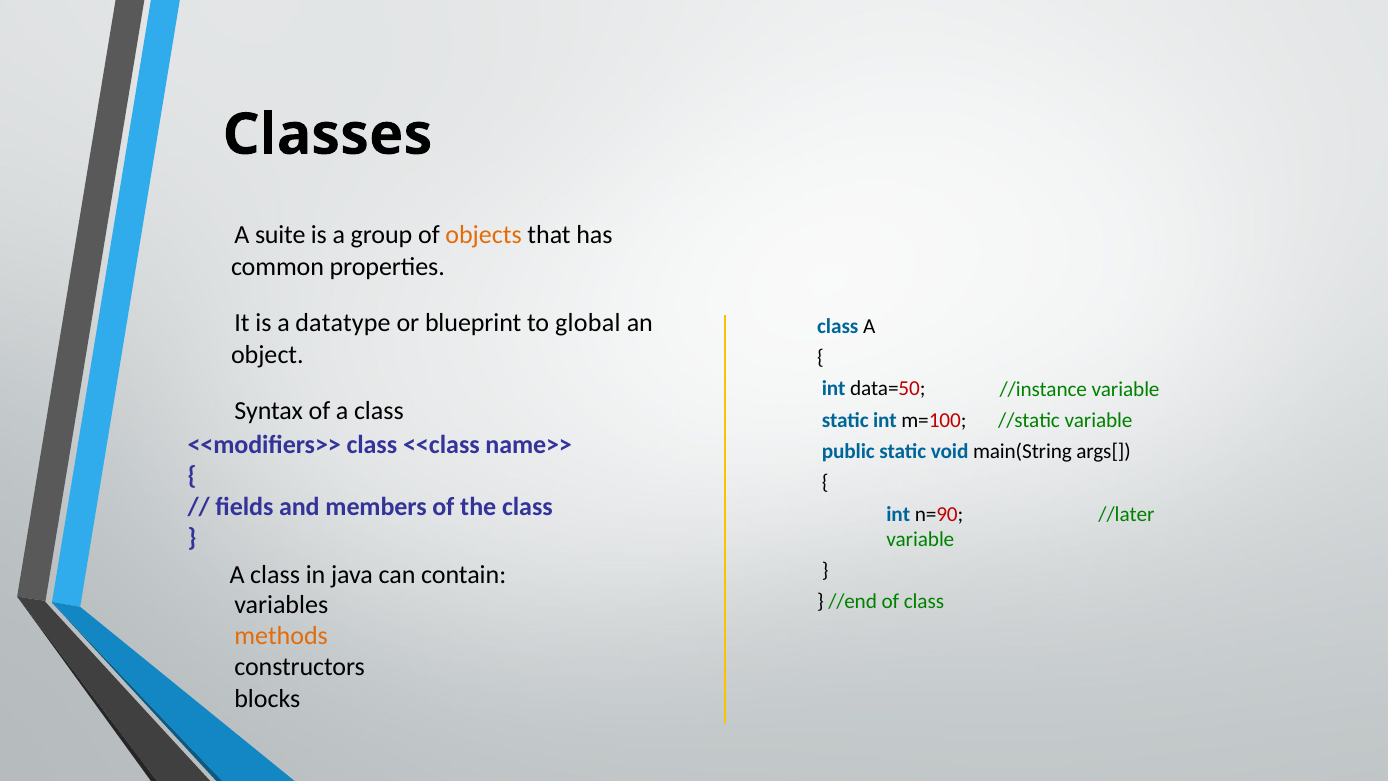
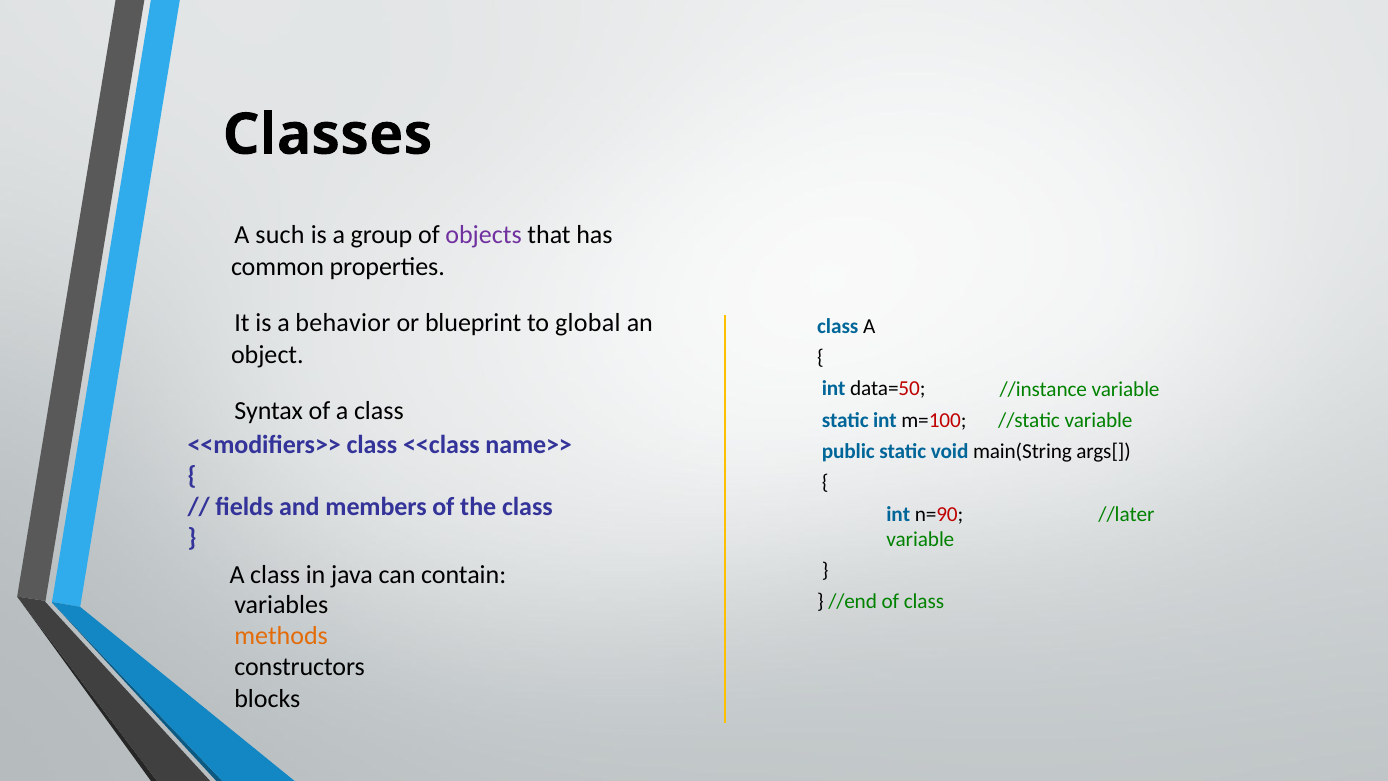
suite: suite -> such (280, 235)
objects colour: orange -> purple (484, 235)
datatype: datatype -> behavior (343, 323)
